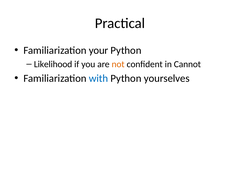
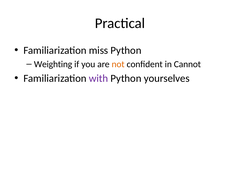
your: your -> miss (99, 50)
Likelihood: Likelihood -> Weighting (53, 64)
with colour: blue -> purple (99, 78)
